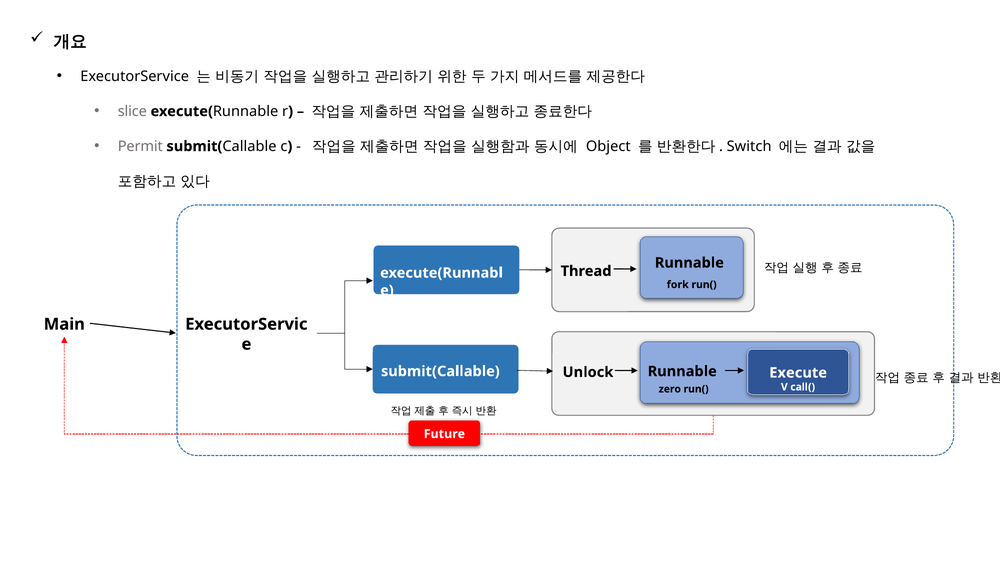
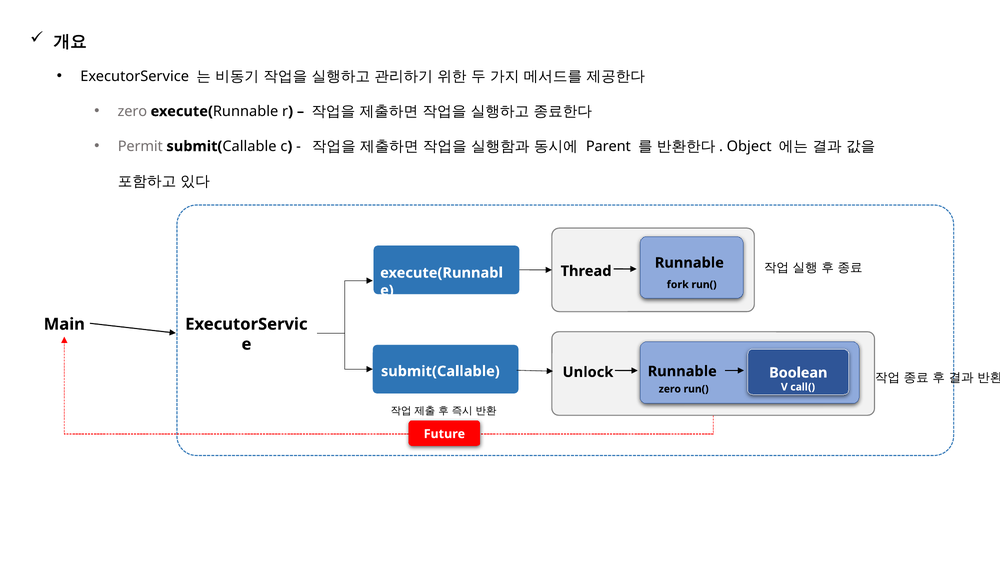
slice: slice -> zero (132, 111)
Object: Object -> Parent (608, 146)
Switch: Switch -> Object (749, 146)
Execute: Execute -> Boolean (798, 373)
